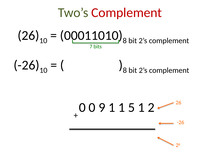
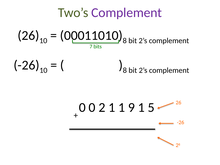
Complement colour: red -> purple (127, 13)
9: 9 -> 2 (102, 107)
5: 5 -> 9 (131, 107)
2: 2 -> 5 (151, 107)
